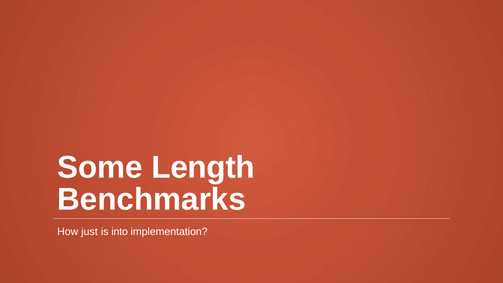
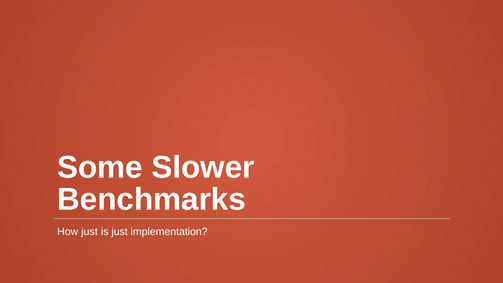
Length: Length -> Slower (203, 167)
is into: into -> just (120, 232)
